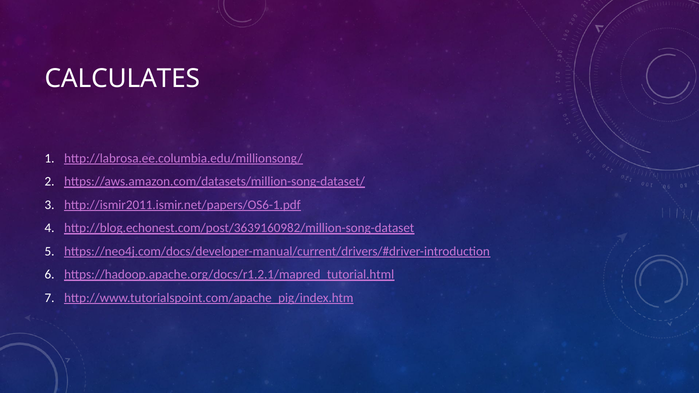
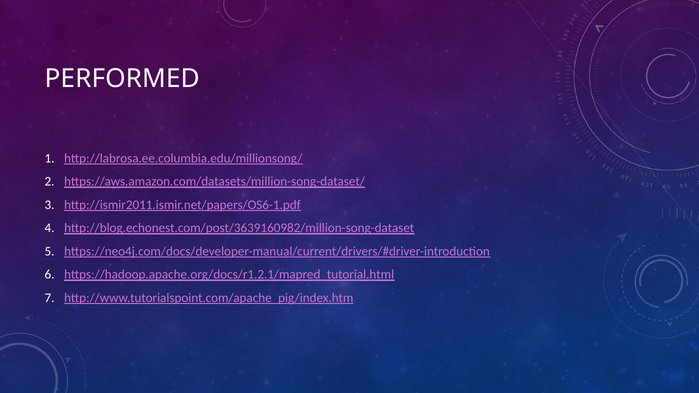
CALCULATES: CALCULATES -> PERFORMED (122, 79)
